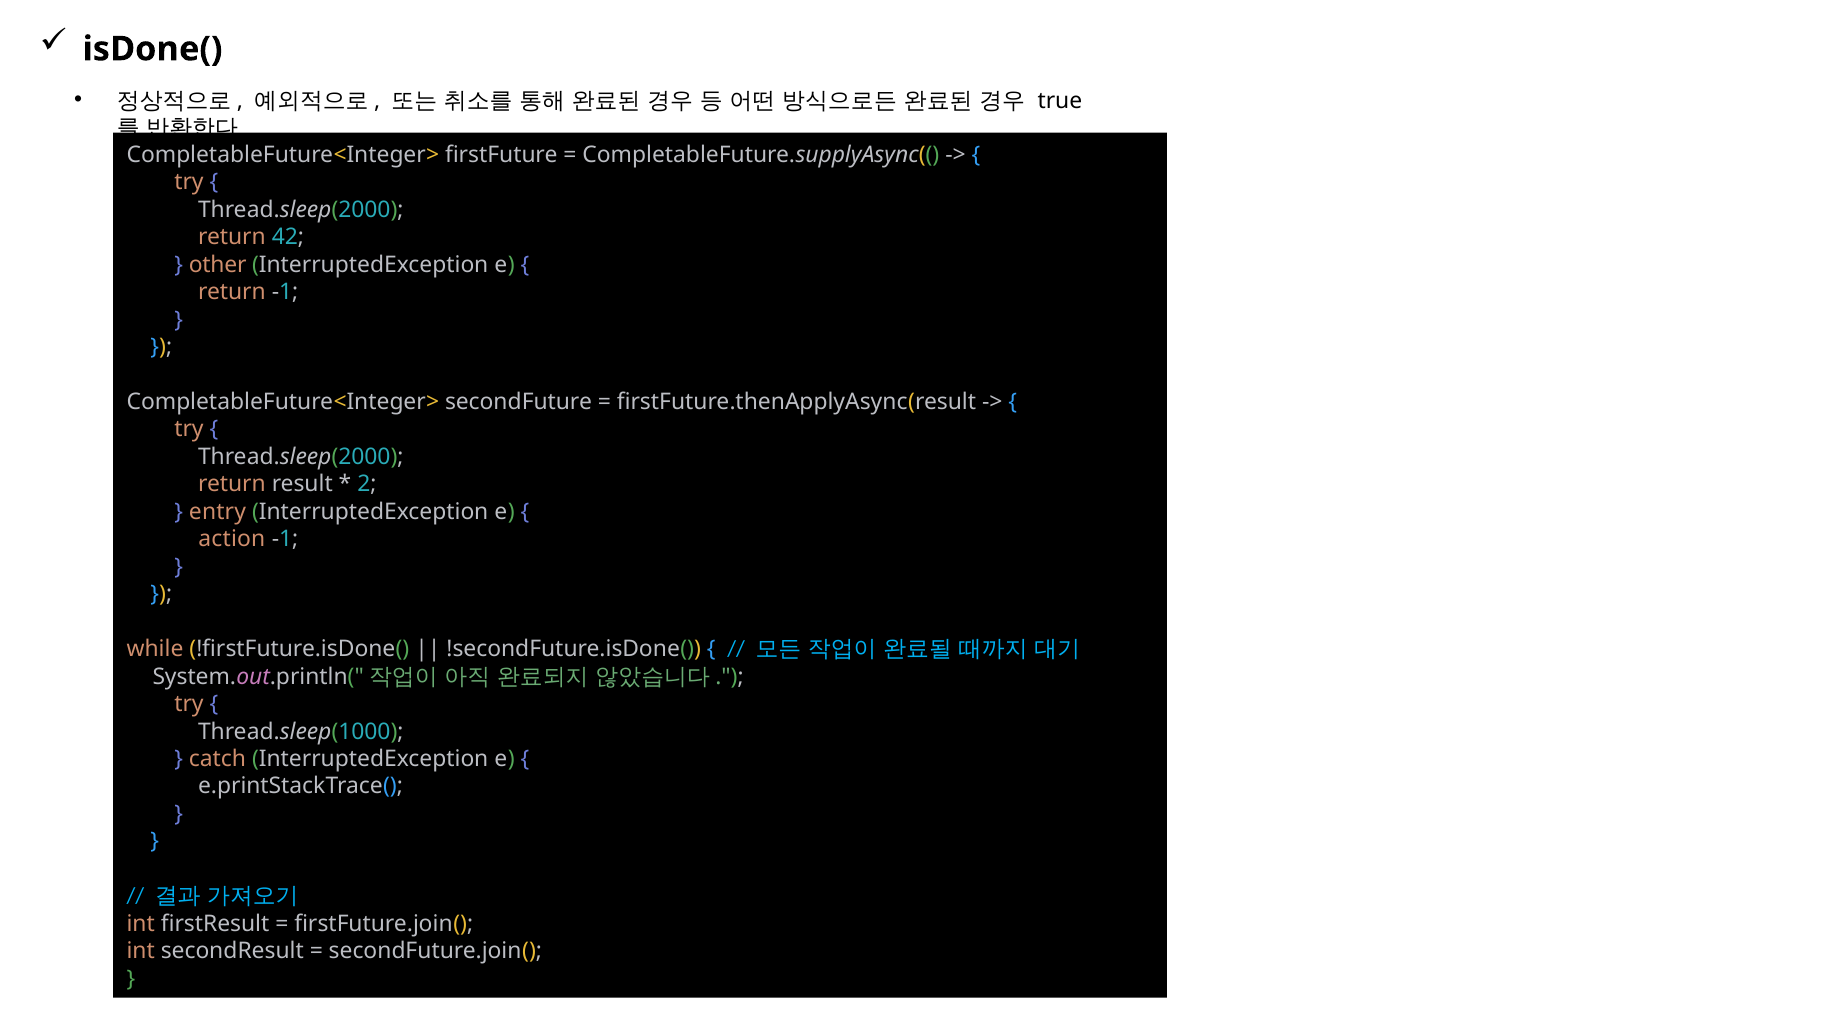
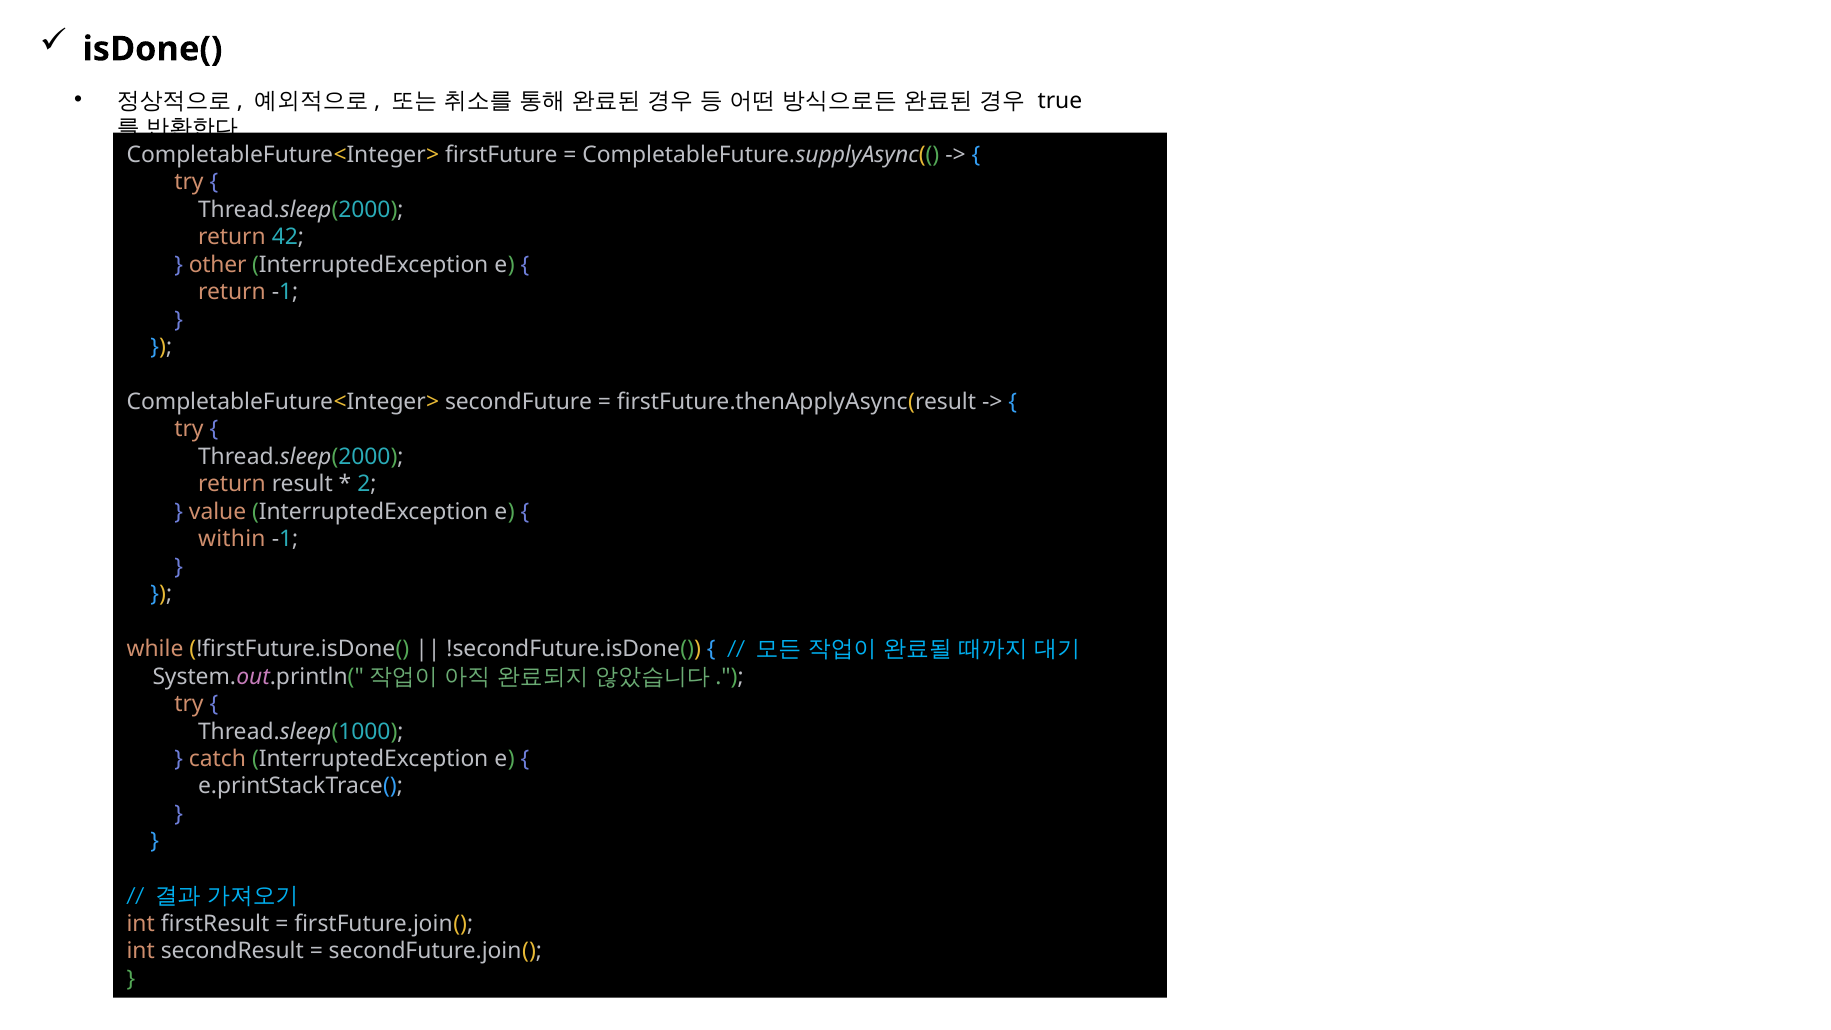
entry: entry -> value (218, 512)
action: action -> within (232, 539)
